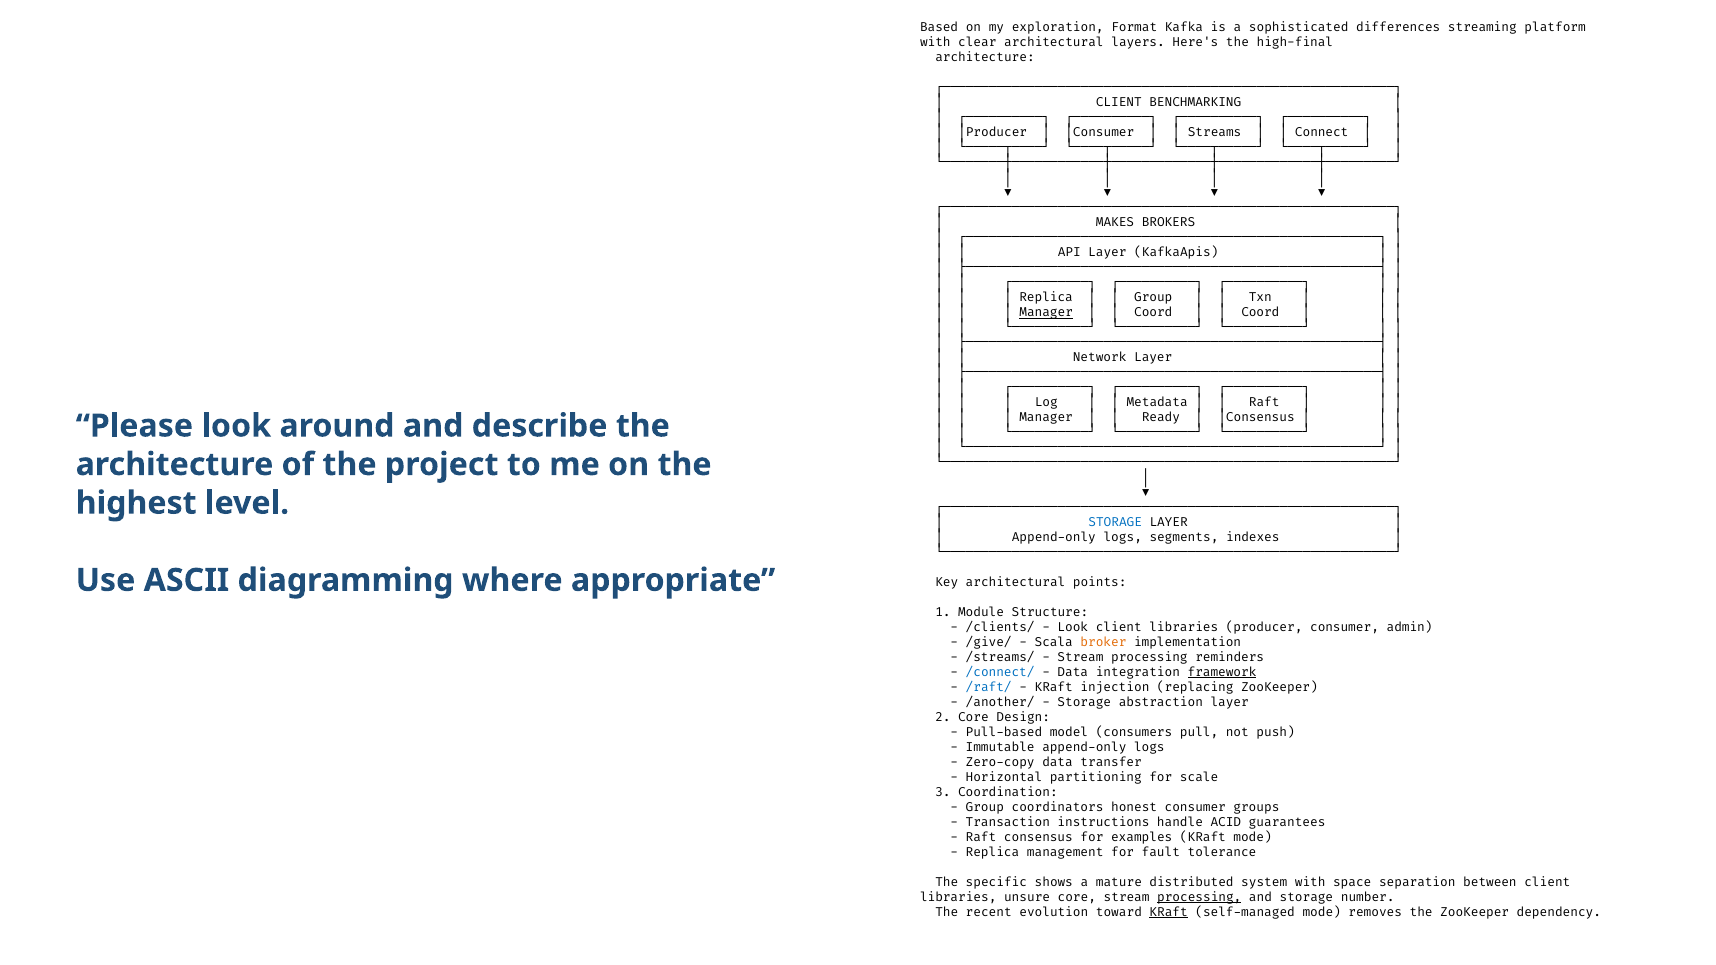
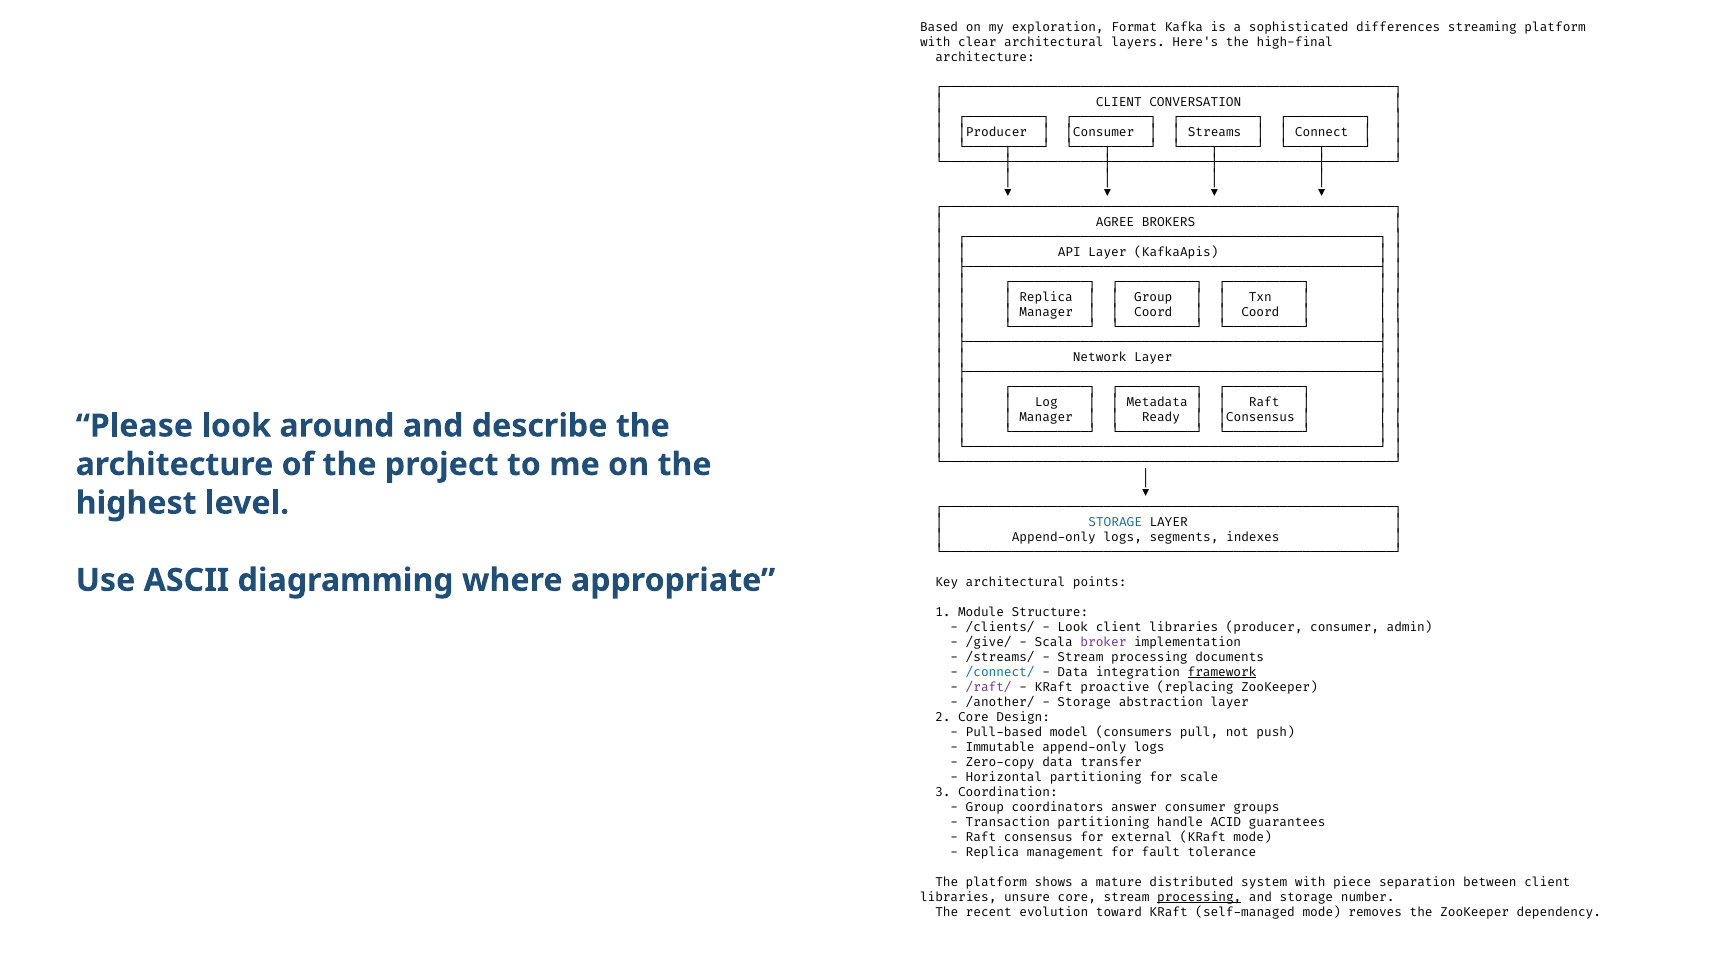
BENCHMARKING: BENCHMARKING -> CONVERSATION (1195, 103)
MAKES: MAKES -> AGREE (1115, 223)
Manager underline: present -> none (1046, 313)
broker colour: orange -> purple (1103, 643)
reminders: reminders -> documents (1230, 658)
/raft/ colour: blue -> purple (989, 688)
injection: injection -> proactive (1115, 688)
honest: honest -> answer (1134, 808)
Transaction instructions: instructions -> partitioning (1103, 823)
examples: examples -> external (1142, 838)
The specific: specific -> platform (996, 883)
space: space -> piece (1352, 883)
KRaft underline: present -> none (1169, 913)
